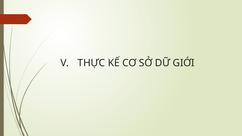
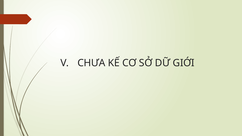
THỰC: THỰC -> CHƯA (91, 63)
